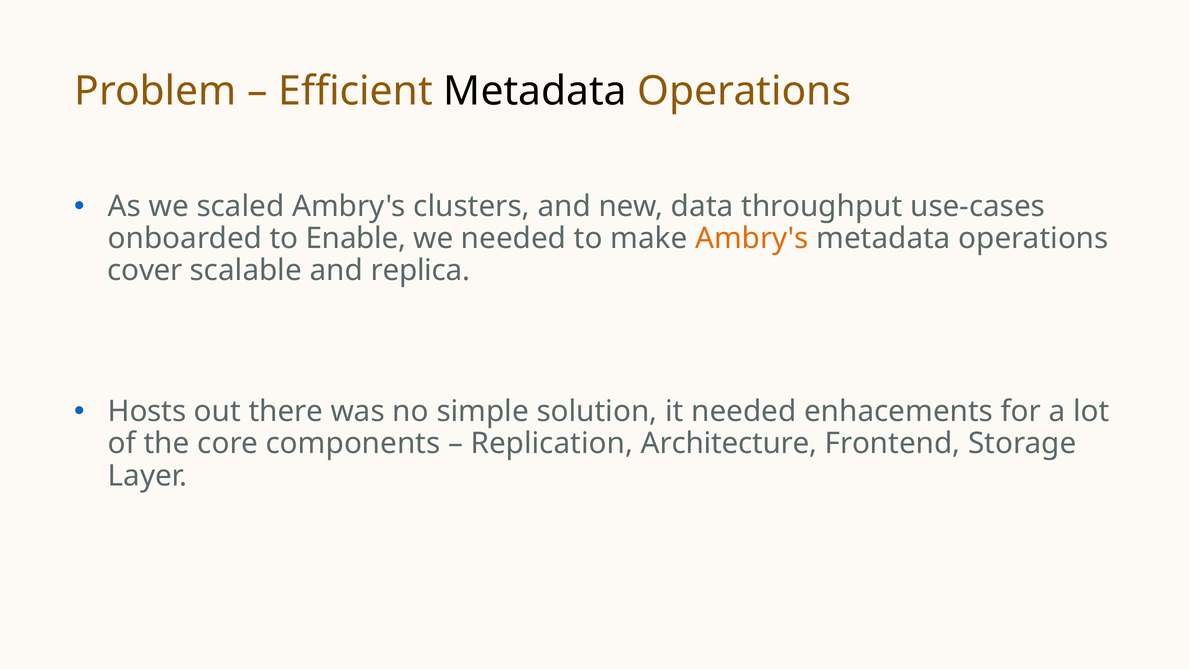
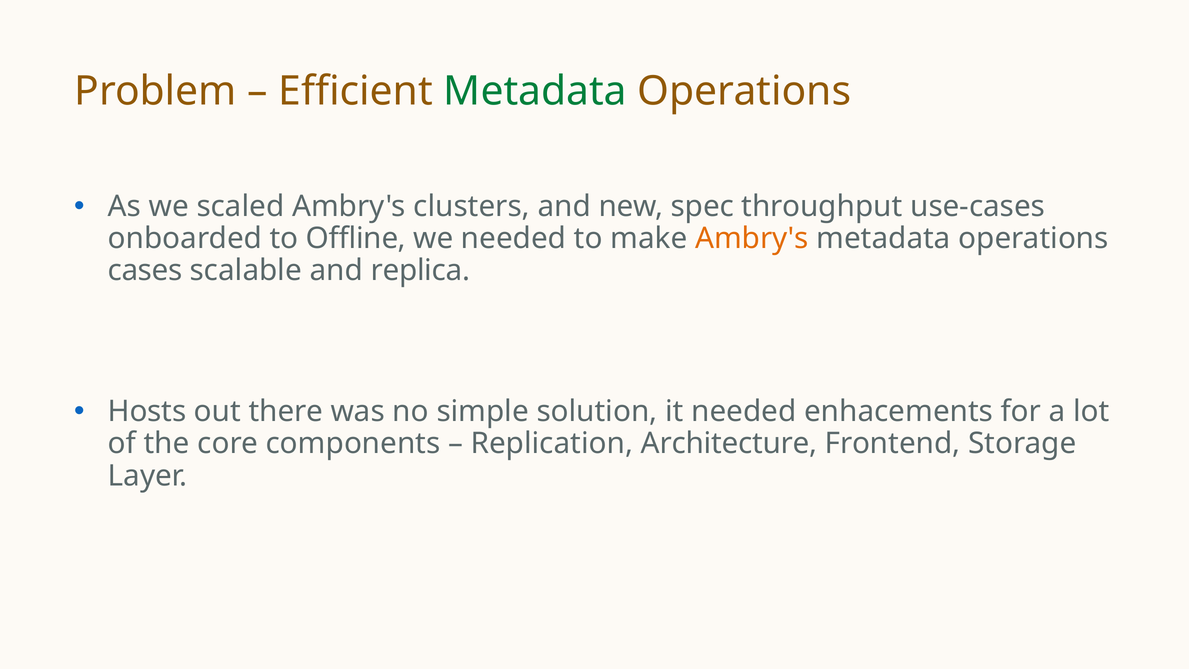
Metadata colour: black -> green (535, 91)
data: data -> spec (702, 206)
Enable: Enable -> Offline (356, 238)
cover: cover -> cases (145, 271)
